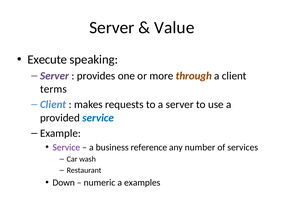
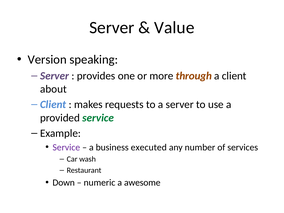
Execute: Execute -> Version (47, 60)
terms: terms -> about (53, 89)
service colour: blue -> green (98, 118)
reference: reference -> executed (149, 147)
examples: examples -> awesome (142, 183)
